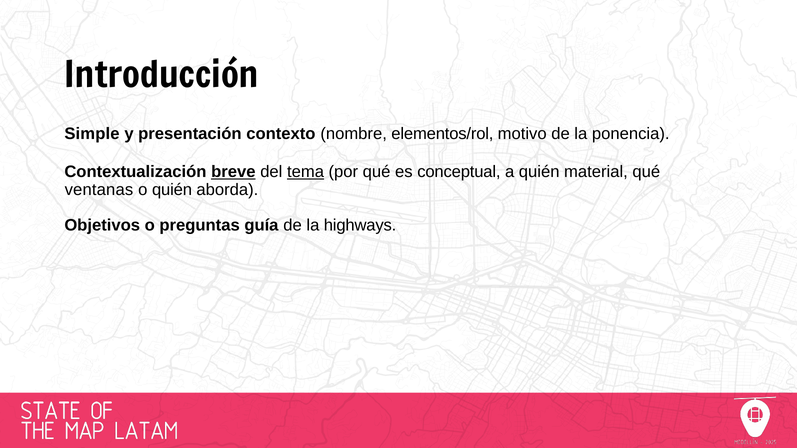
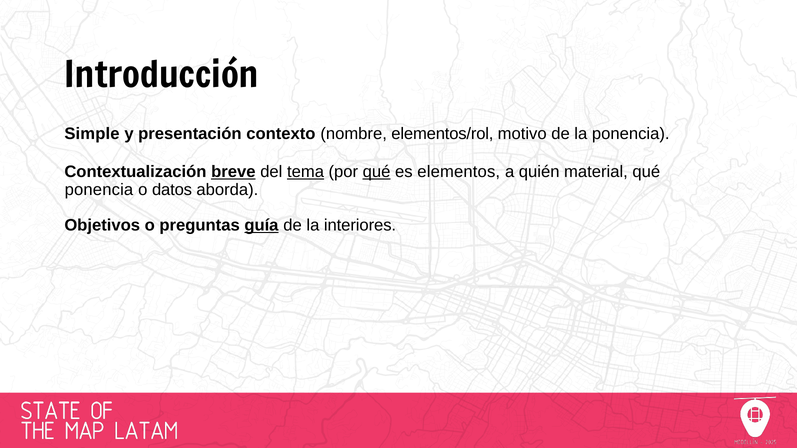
qué underline: none -> present (377, 172)
conceptual: conceptual -> elementos (459, 172)
ventanas: ventanas -> ponencia (99, 190)
o quién: quién -> datos (172, 190)
guía underline: none -> present (261, 226)
highways: highways -> interiores (360, 226)
